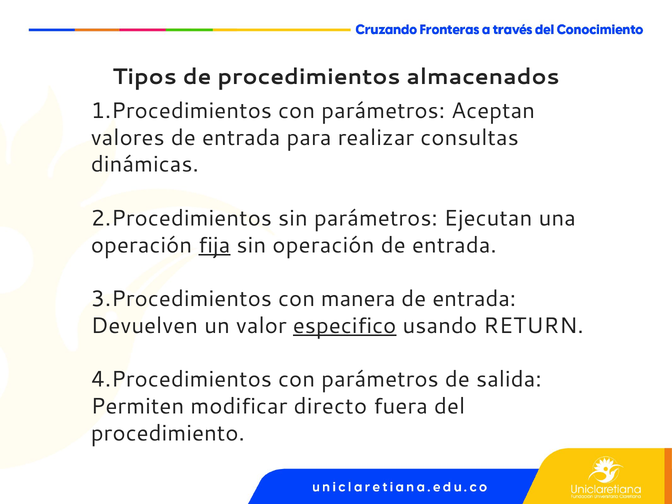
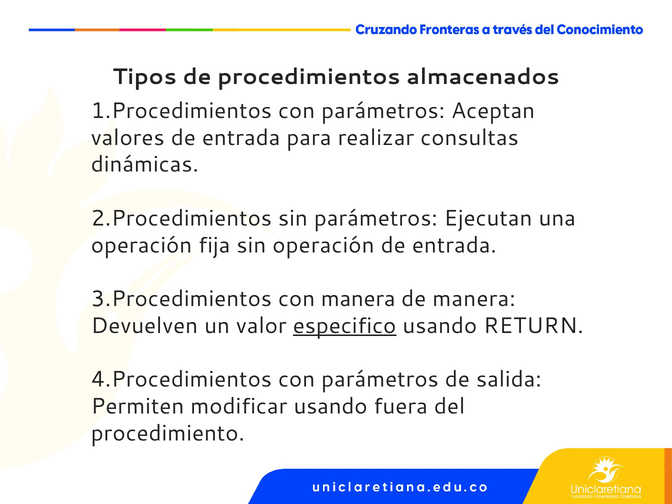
fija underline: present -> none (214, 245)
entrada: entrada -> manera (474, 299)
modificar directo: directo -> usando (331, 406)
